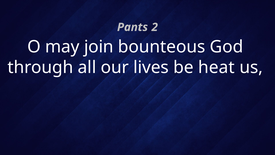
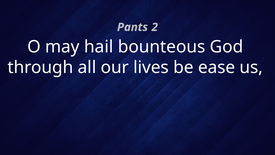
join: join -> hail (99, 47)
heat: heat -> ease (217, 67)
